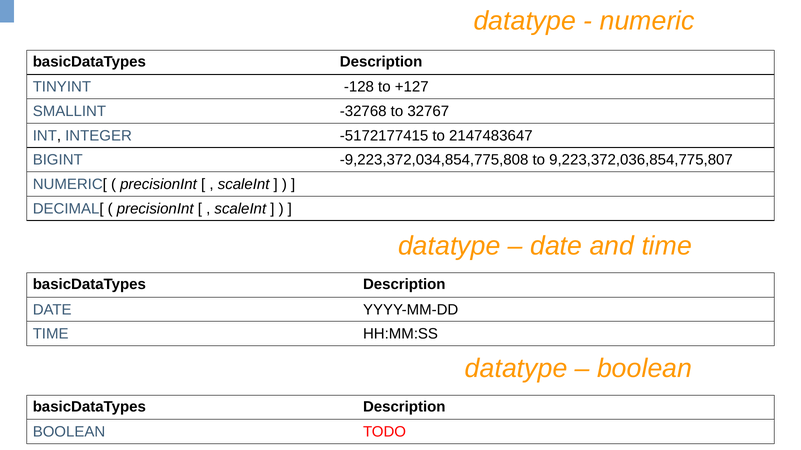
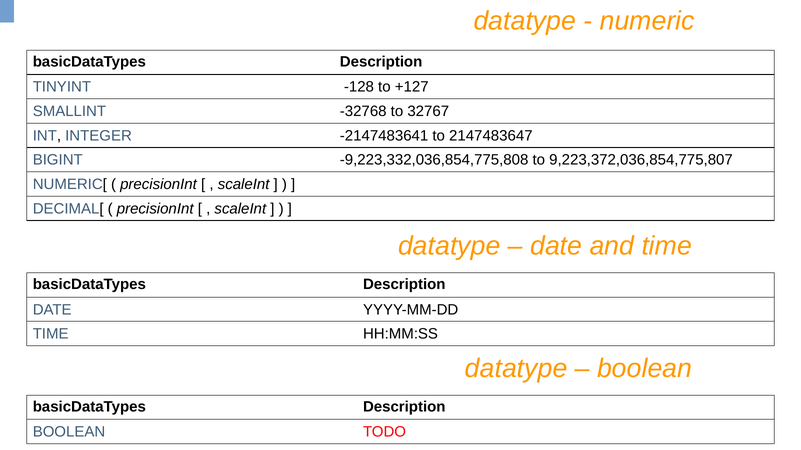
-5172177415: -5172177415 -> -2147483641 (384, 136)
-9,223,372,034,854,775,808: -9,223,372,034,854,775,808 -> -9,223,332,036,854,775,808 (434, 160)
